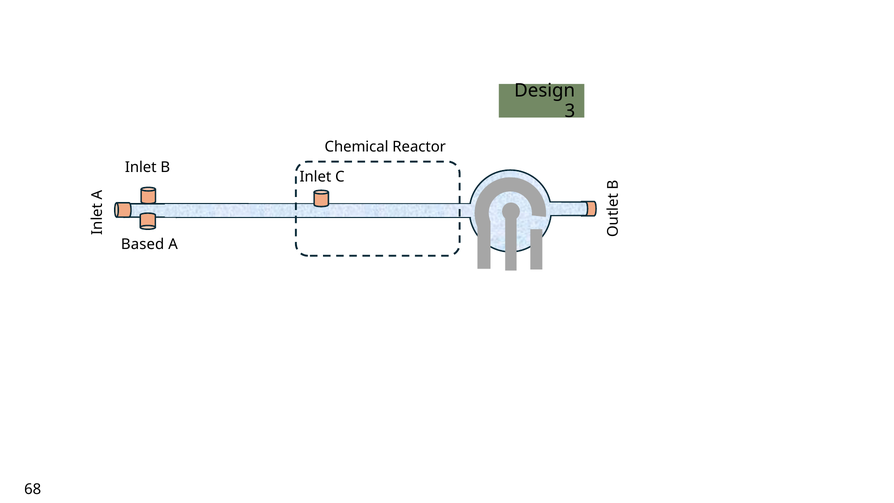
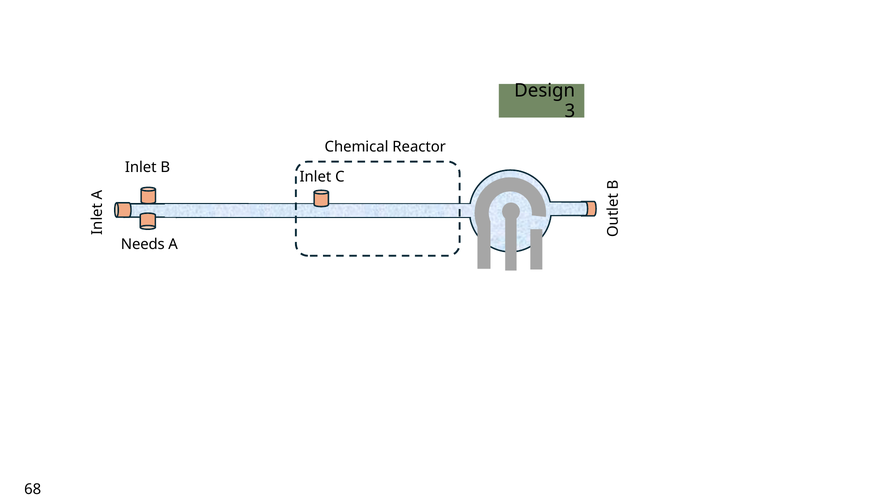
Based: Based -> Needs (143, 244)
